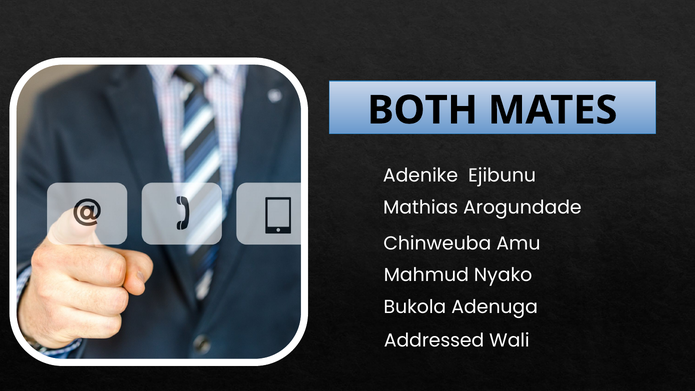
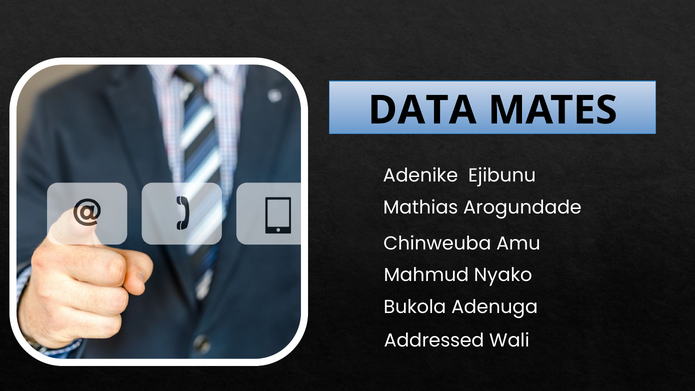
BOTH: BOTH -> DATA (422, 110)
